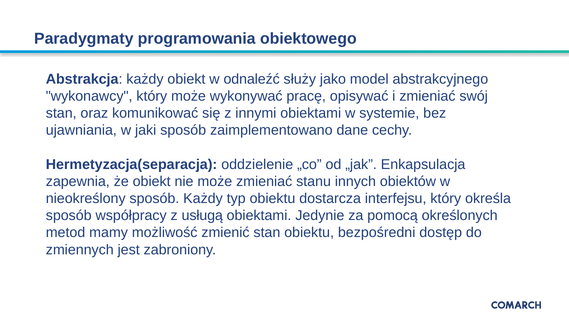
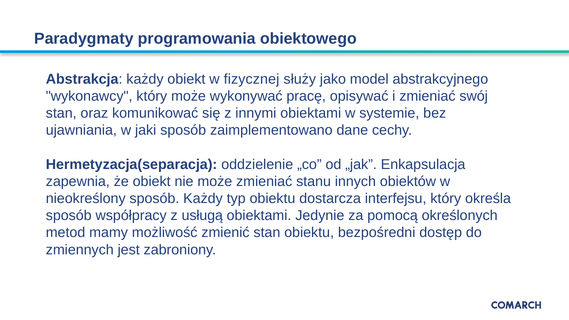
odnaleźć: odnaleźć -> fizycznej (252, 79)
